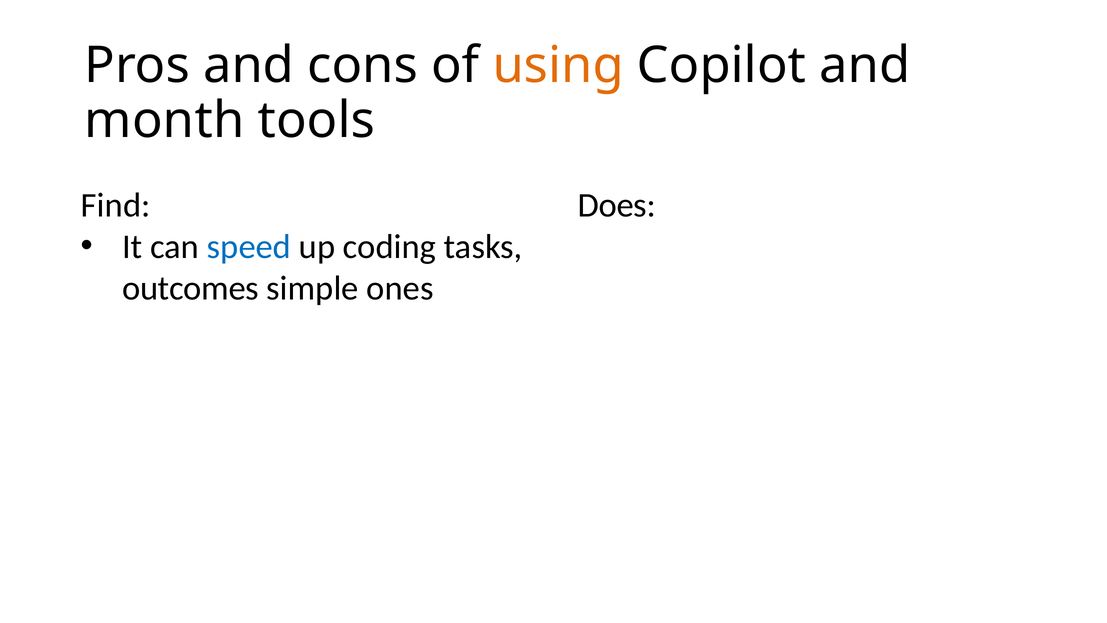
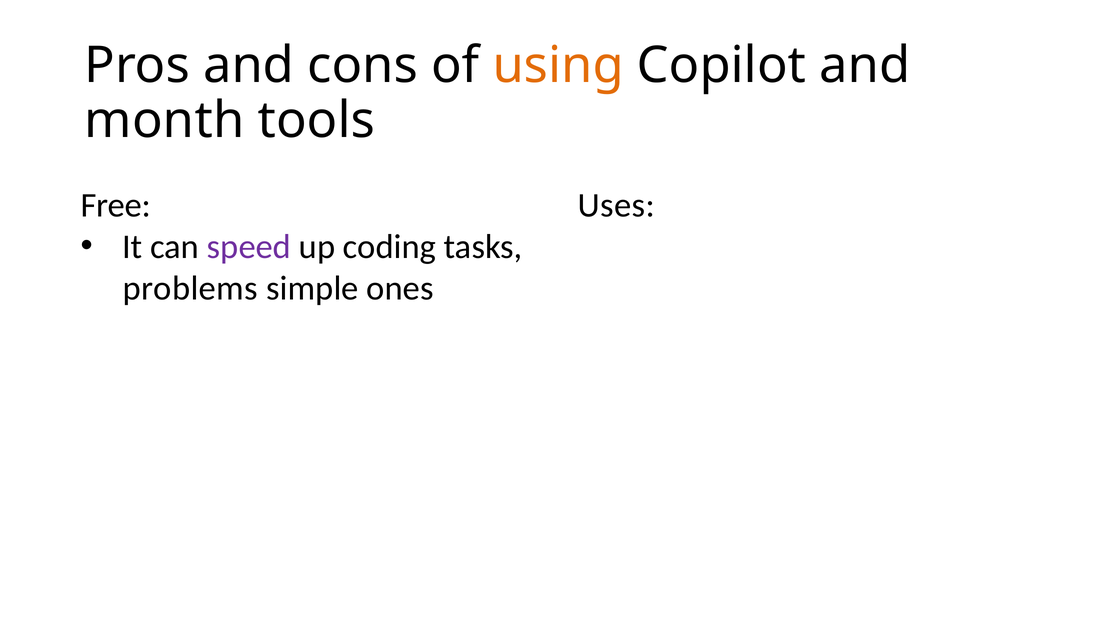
Find: Find -> Free (116, 205)
Does: Does -> Uses (616, 205)
speed colour: blue -> purple (249, 247)
outcomes: outcomes -> problems (190, 288)
